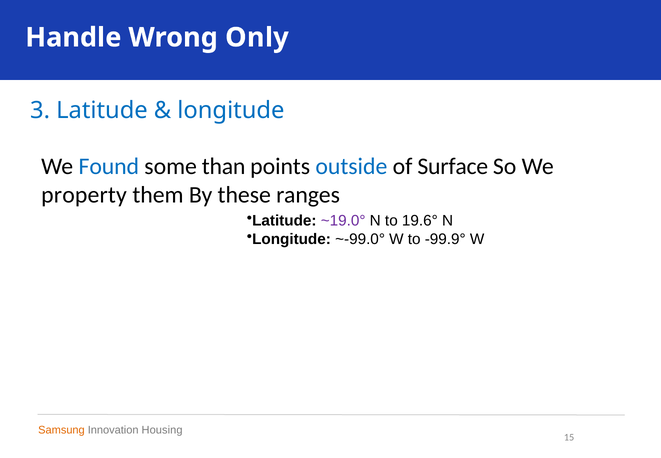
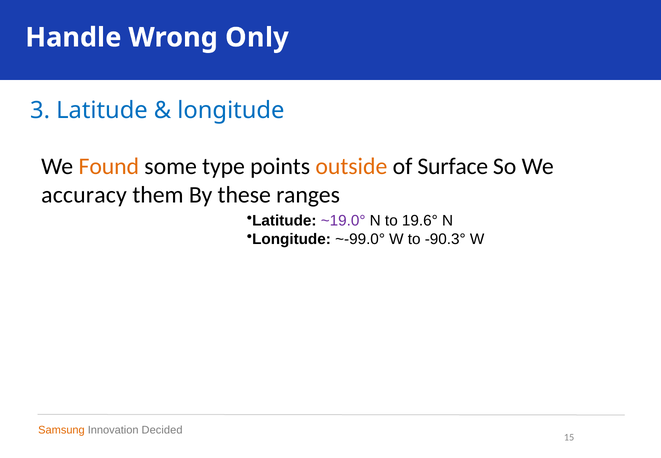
Found colour: blue -> orange (109, 167)
than: than -> type (224, 167)
outside colour: blue -> orange (351, 167)
property: property -> accuracy (84, 195)
-99.9°: -99.9° -> -90.3° (445, 239)
Housing: Housing -> Decided (162, 430)
